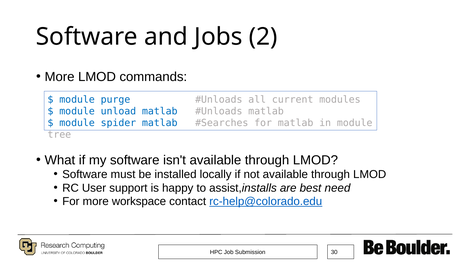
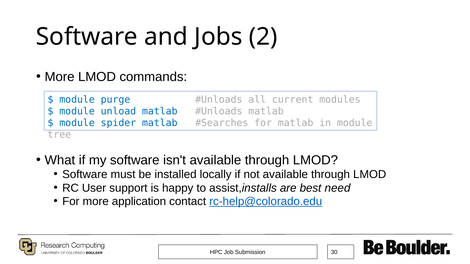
workspace: workspace -> application (139, 202)
